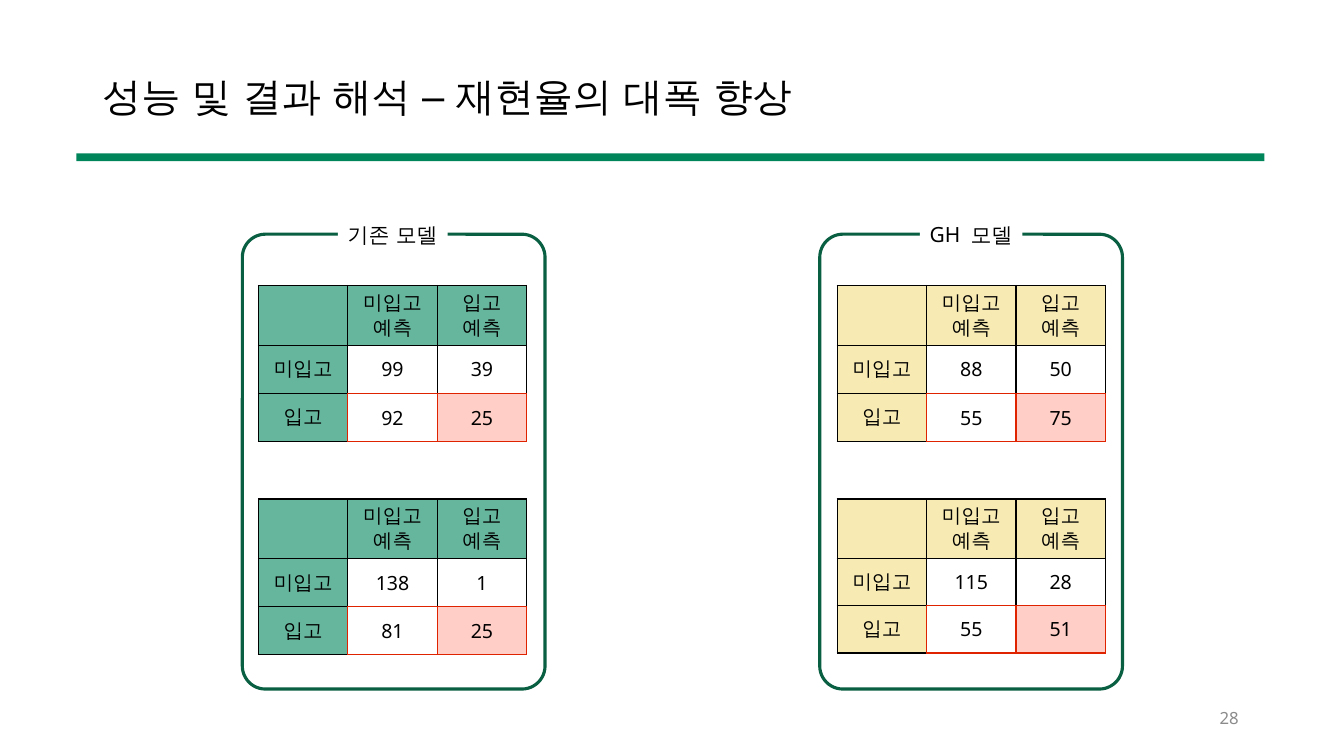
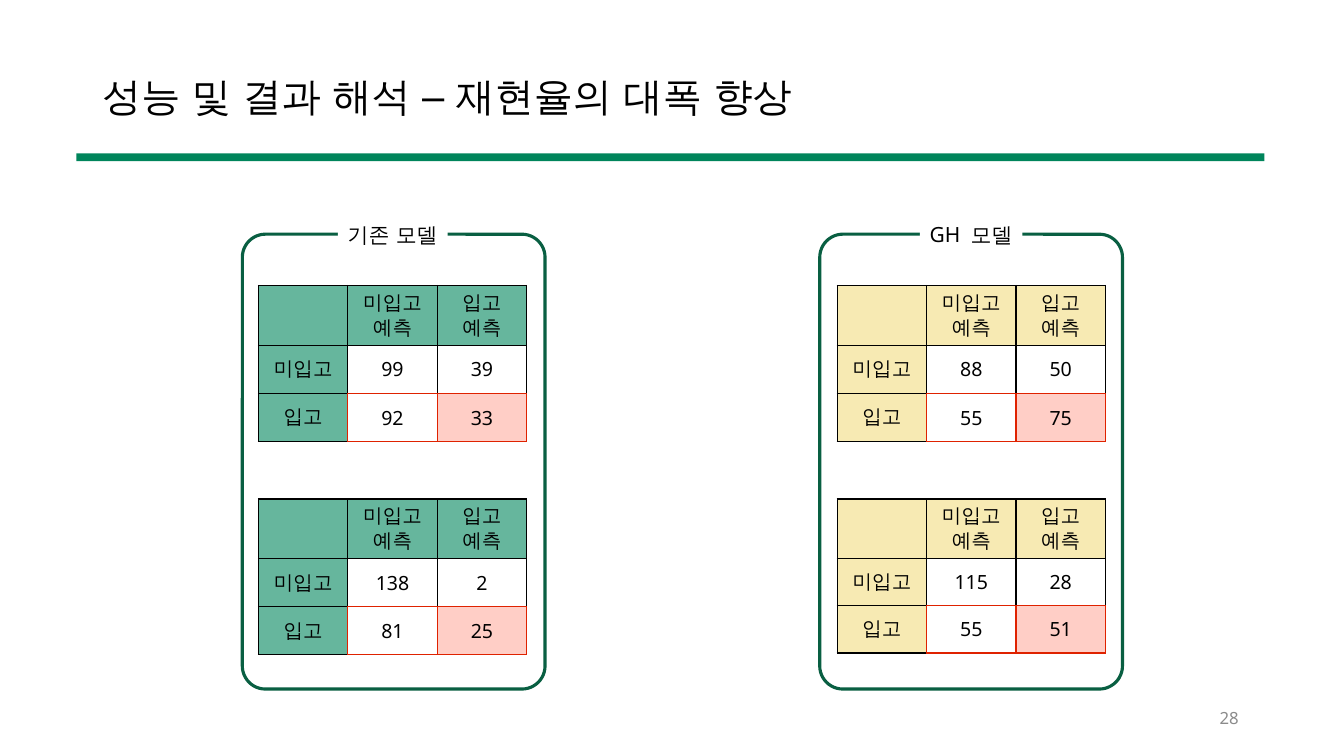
92 25: 25 -> 33 (482, 419)
1: 1 -> 2 (482, 584)
